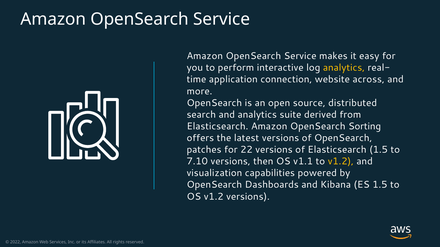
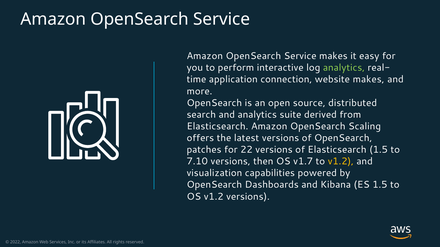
analytics colour: yellow -> light green (344, 68)
website across: across -> makes (369, 80)
Sorting: Sorting -> Scaling (365, 126)
v1.1: v1.1 -> v1.7 (303, 162)
